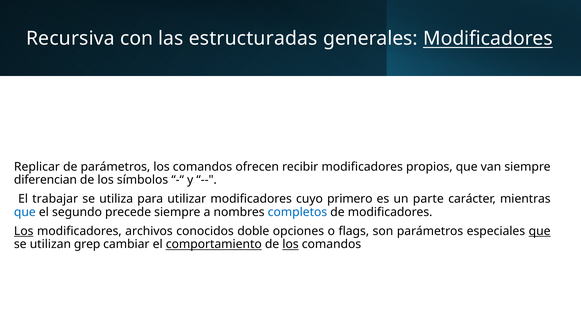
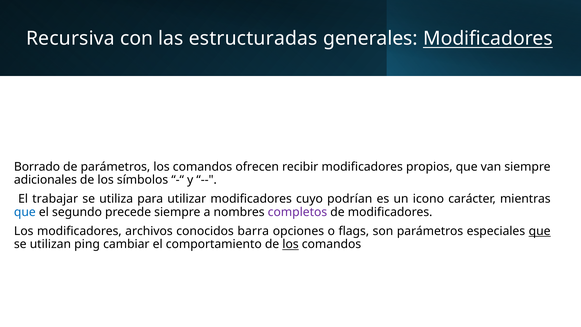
Replicar: Replicar -> Borrado (37, 167)
diferencian: diferencian -> adicionales (45, 180)
primero: primero -> podrían (350, 199)
parte: parte -> icono (428, 199)
completos colour: blue -> purple (297, 212)
Los underline: present -> none (24, 231)
doble: doble -> barra (253, 231)
grep: grep -> ping (87, 244)
comportamiento underline: present -> none (214, 244)
